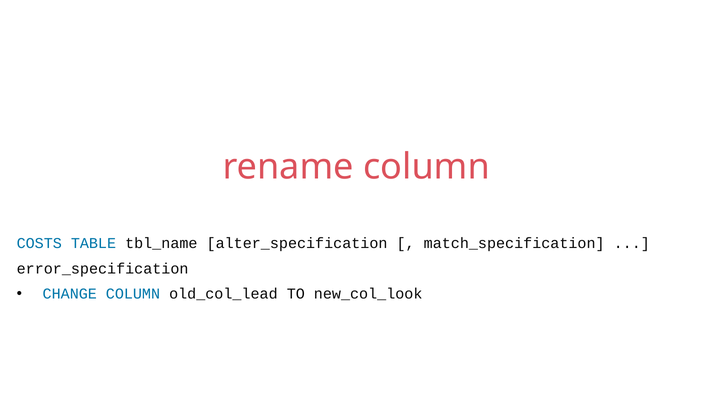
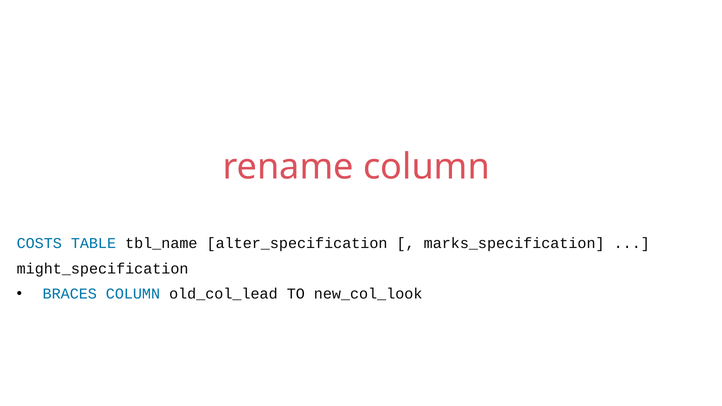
match_specification: match_specification -> marks_specification (514, 243)
error_specification: error_specification -> might_specification (103, 269)
CHANGE: CHANGE -> BRACES (70, 294)
